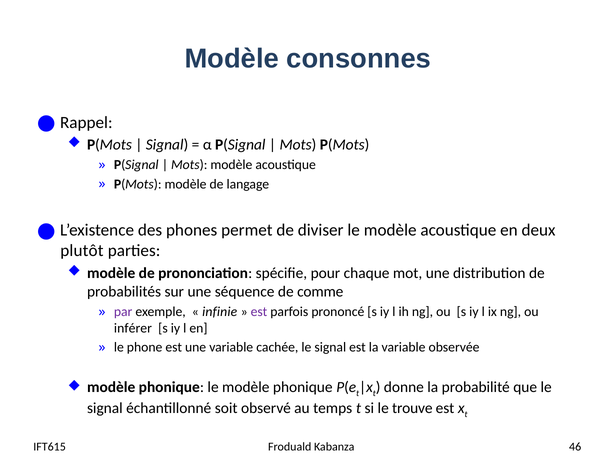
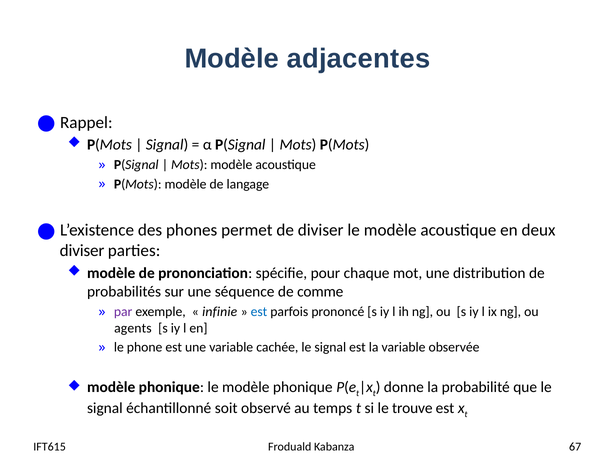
consonnes: consonnes -> adjacentes (359, 59)
plutôt: plutôt -> diviser (82, 251)
est colour: purple -> blue (259, 312)
inférer: inférer -> agents (133, 328)
46: 46 -> 67 (575, 447)
